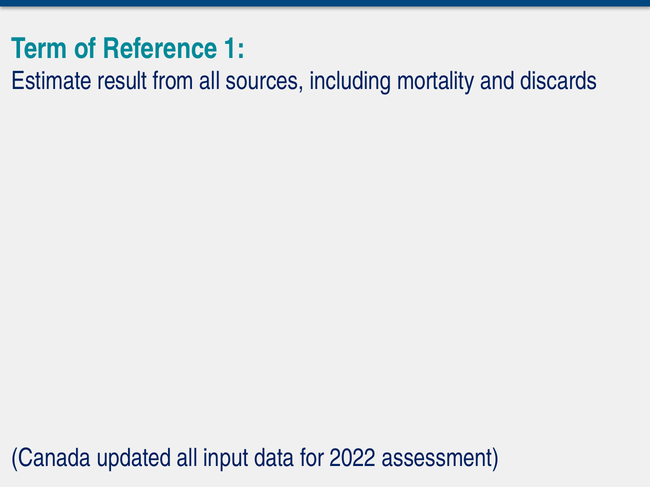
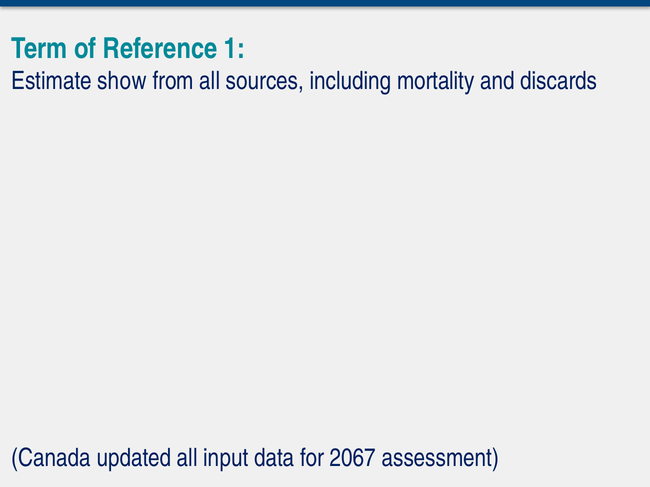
result: result -> show (122, 81)
2022: 2022 -> 2067 (353, 458)
